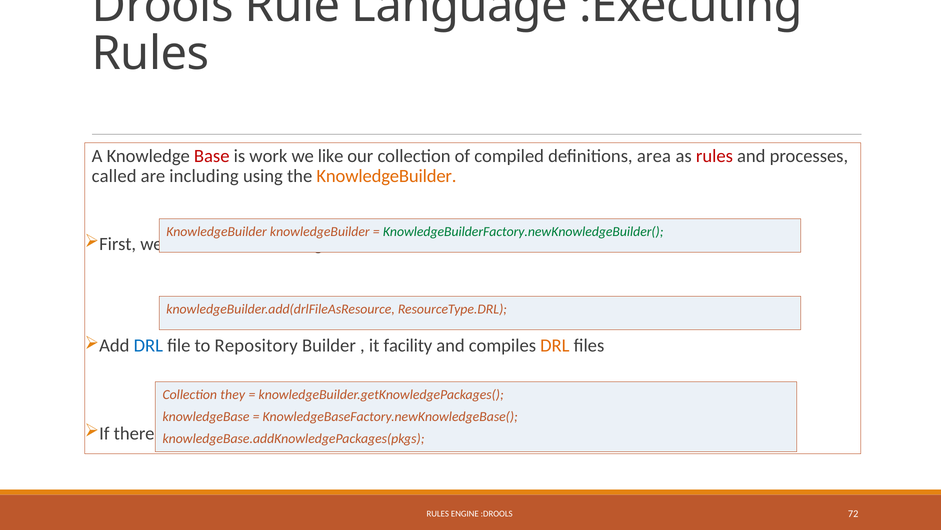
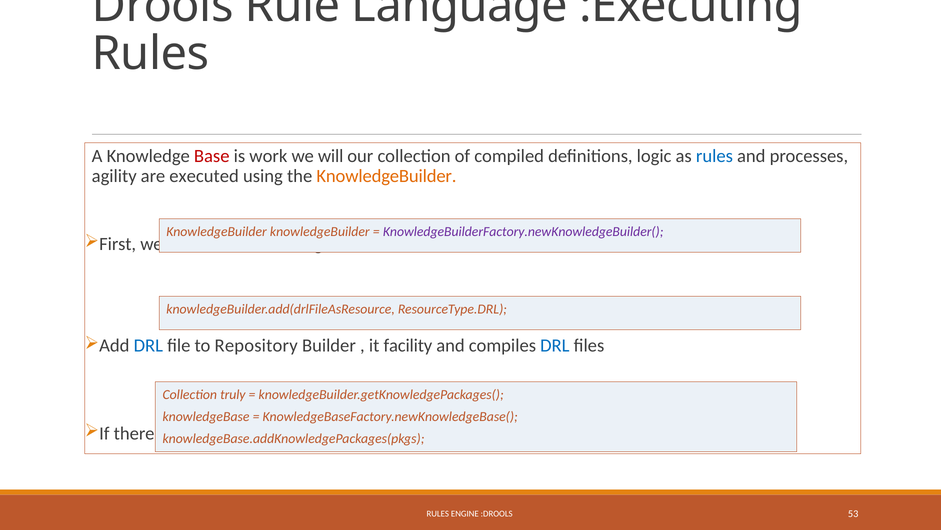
like: like -> will (331, 156)
area: area -> logic (654, 156)
rules colour: red -> blue (714, 156)
called: called -> agility (114, 176)
including: including -> executed (204, 176)
KnowledgeBuilderFactory.newKnowledgeBuilder( colour: green -> purple (523, 231)
DRL colour: orange -> blue (555, 345)
they: they -> truly (233, 394)
72: 72 -> 53 (853, 513)
